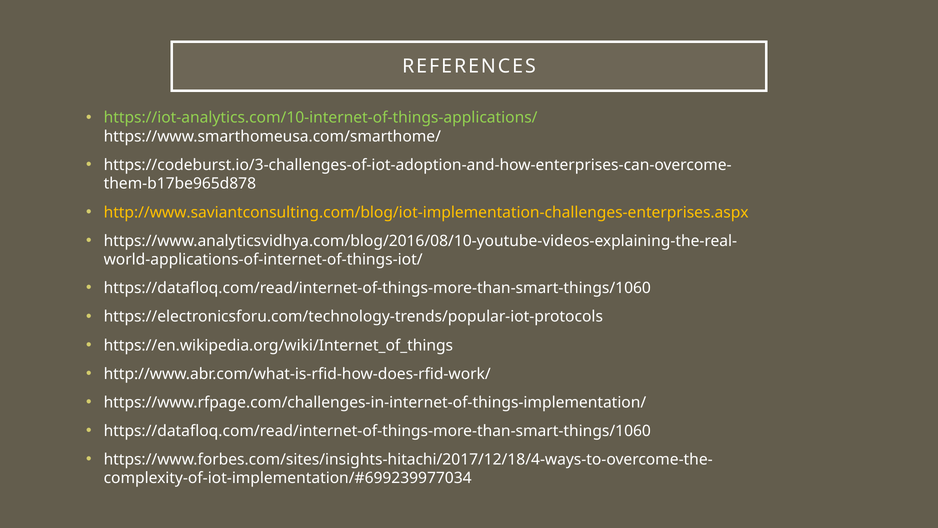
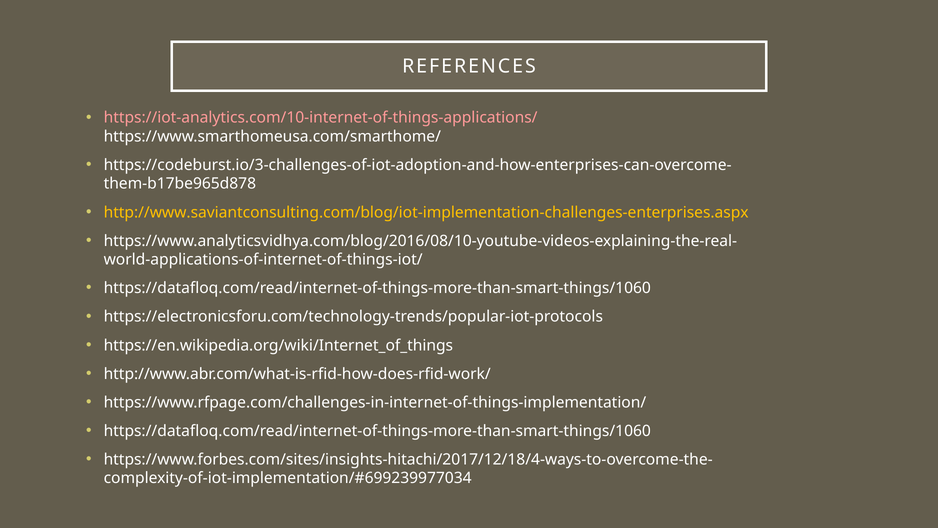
https://iot-analytics.com/10-internet-of-things-applications/ colour: light green -> pink (321, 118)
